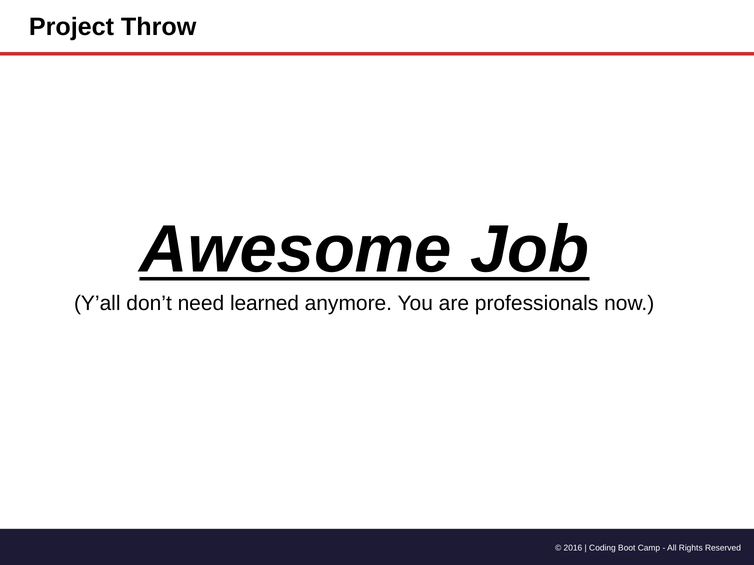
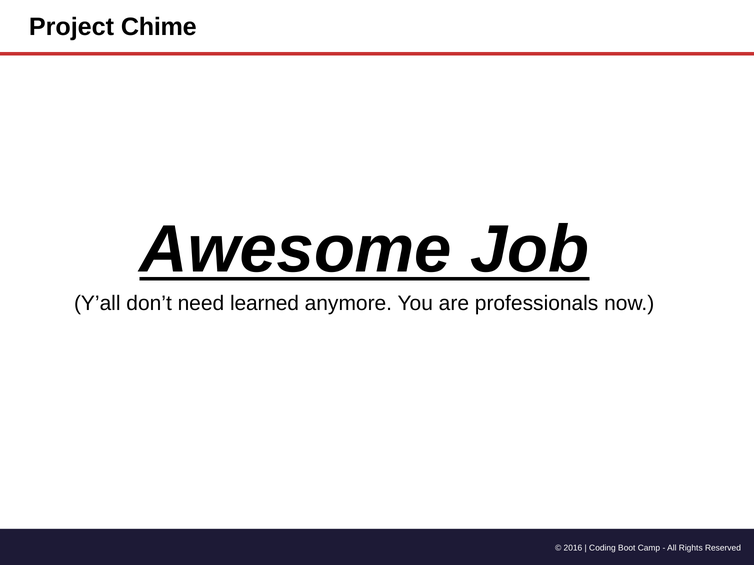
Throw: Throw -> Chime (159, 27)
